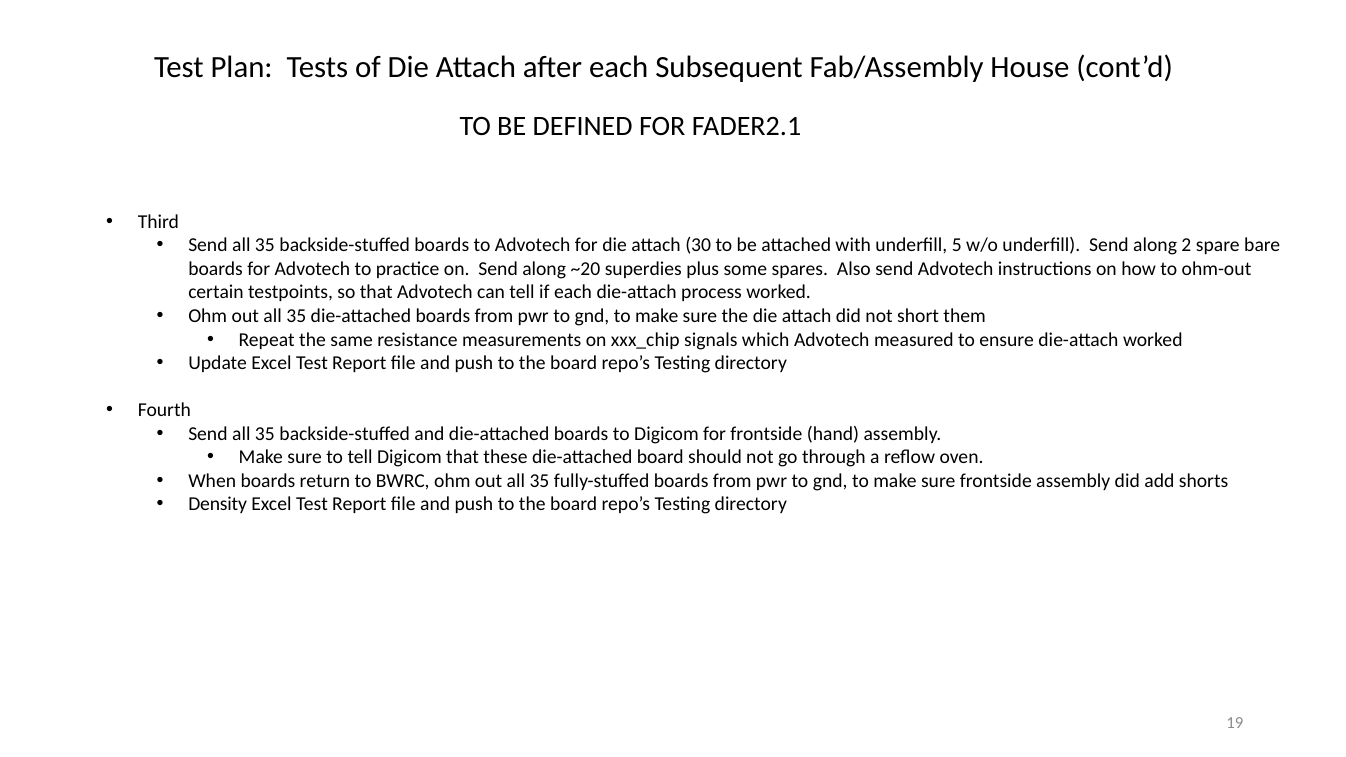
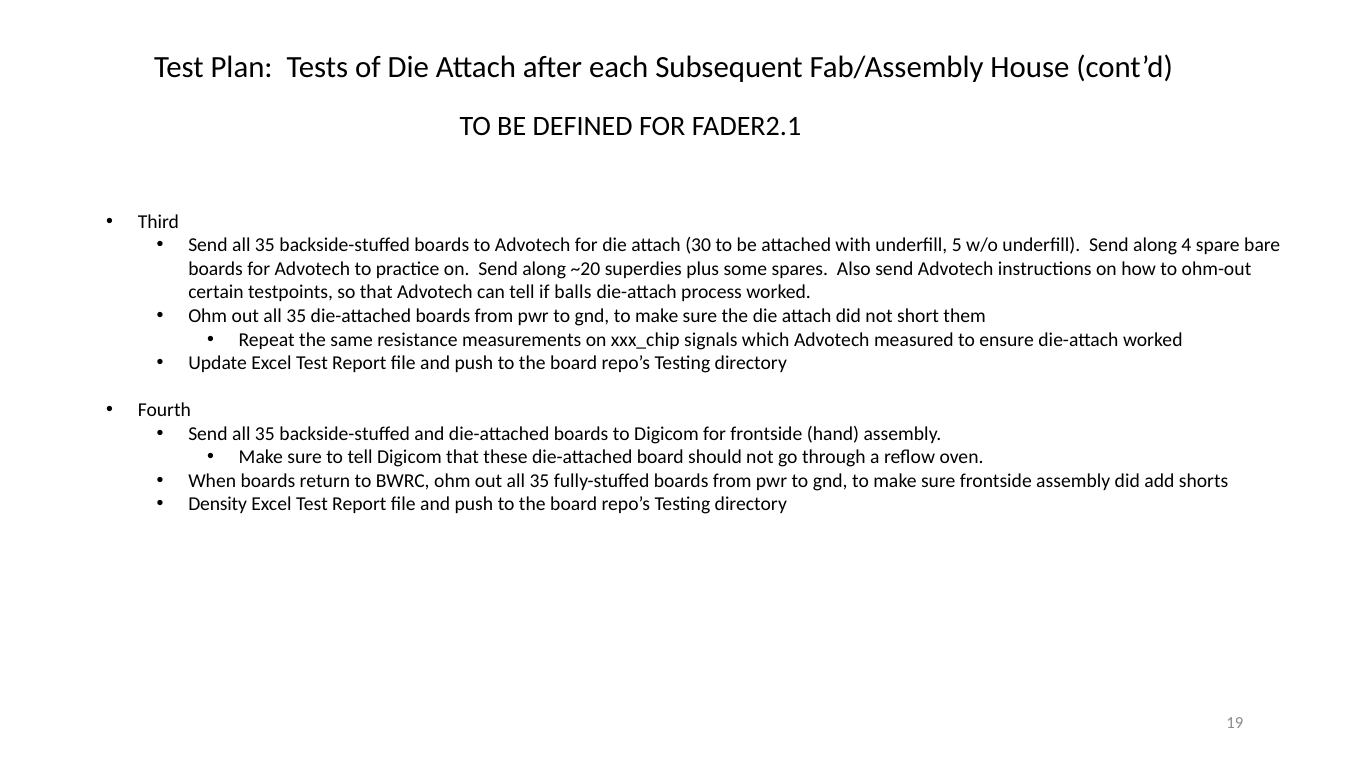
2: 2 -> 4 (1186, 245)
if each: each -> balls (573, 292)
